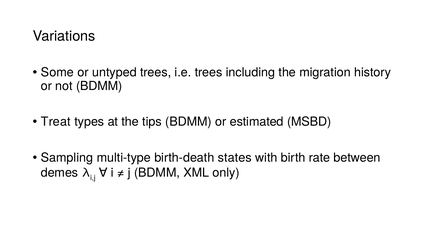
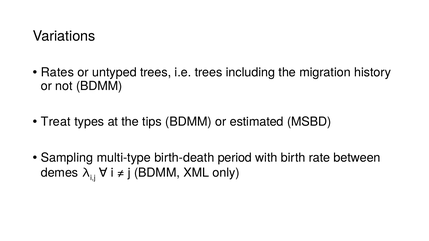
Some: Some -> Rates (57, 73)
states: states -> period (235, 158)
